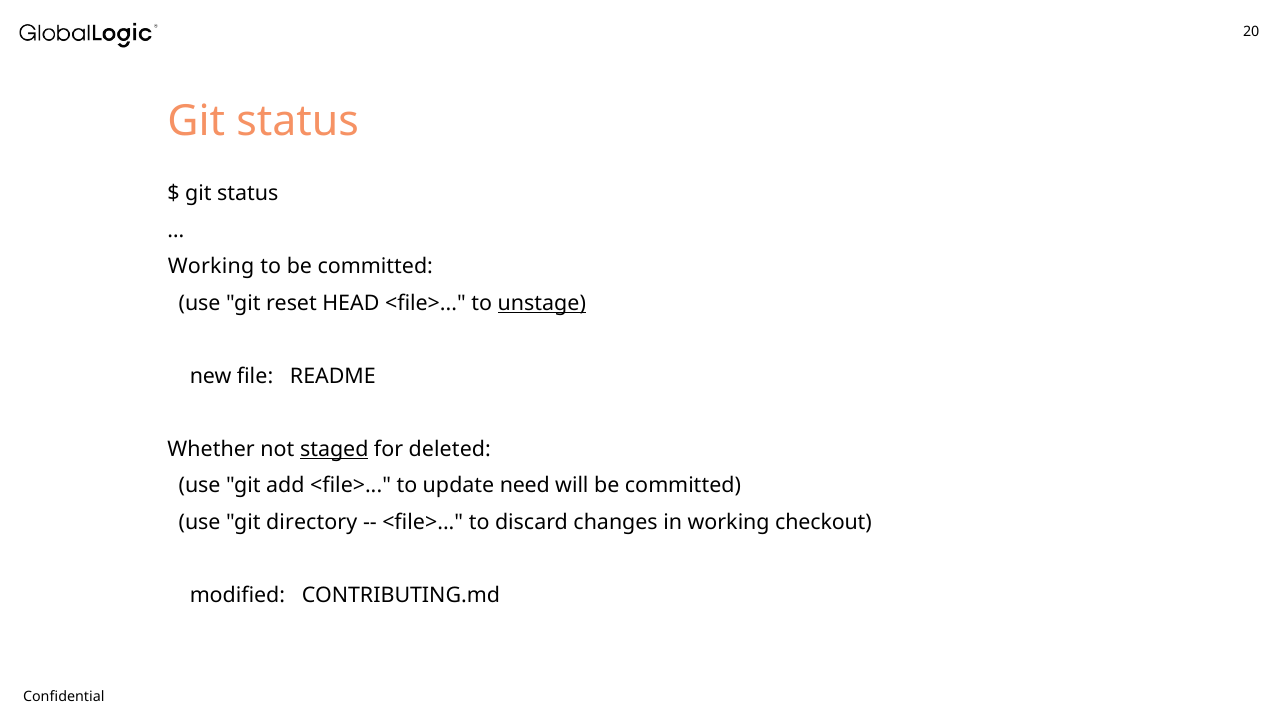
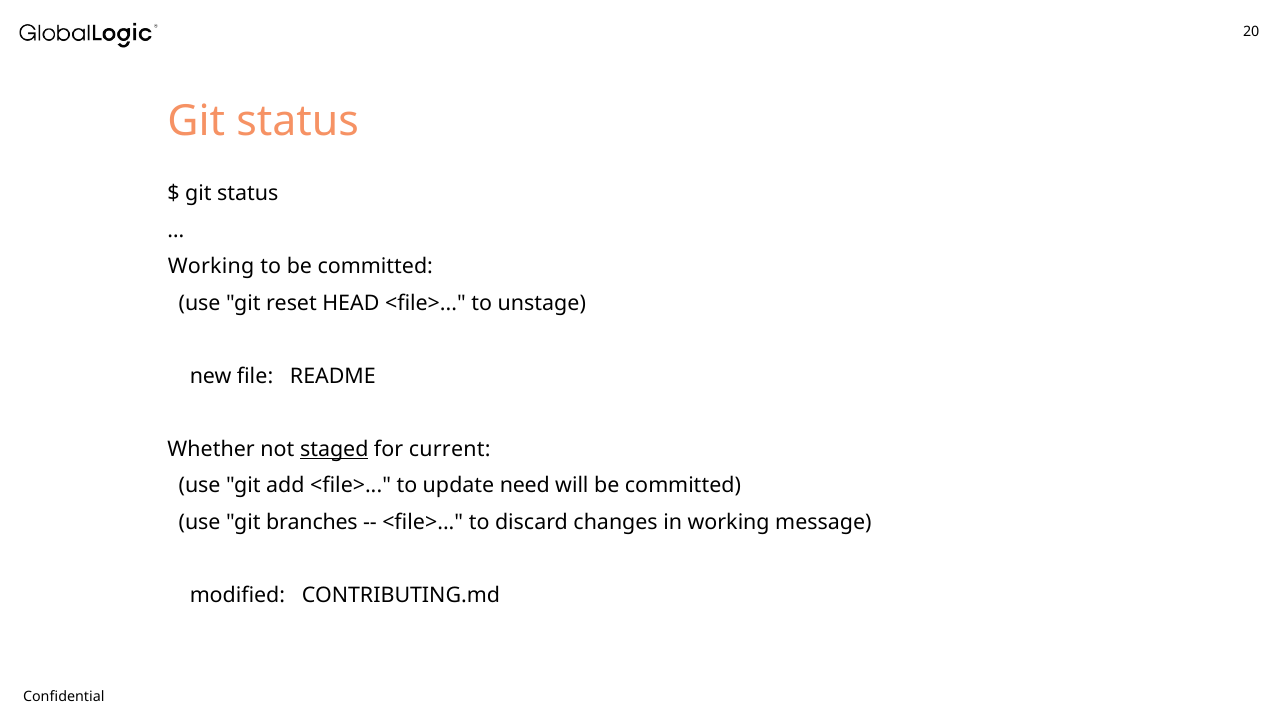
unstage underline: present -> none (542, 303)
deleted: deleted -> current (450, 449)
directory: directory -> branches (312, 522)
checkout: checkout -> message (823, 522)
